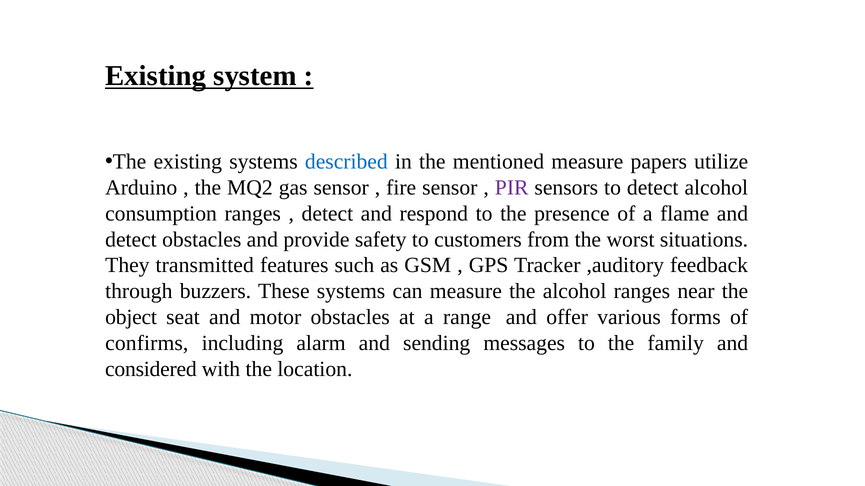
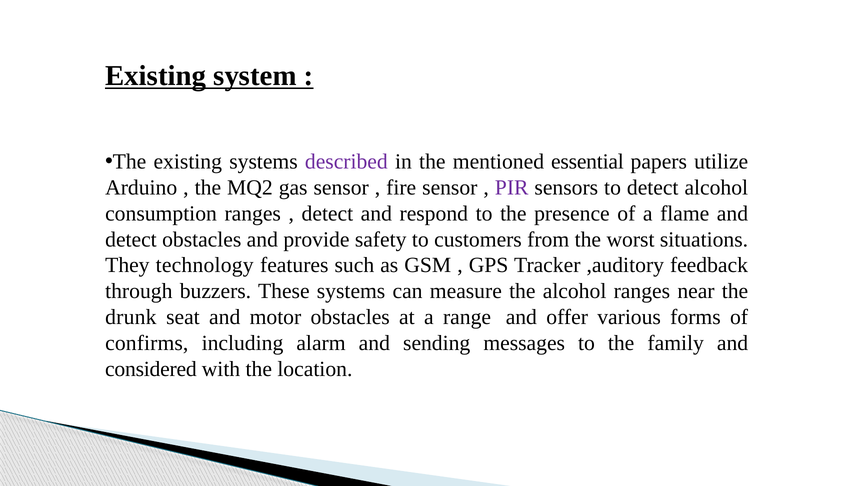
described colour: blue -> purple (346, 162)
mentioned measure: measure -> essential (587, 162)
transmitted: transmitted -> technology (205, 266)
object: object -> drunk (131, 318)
